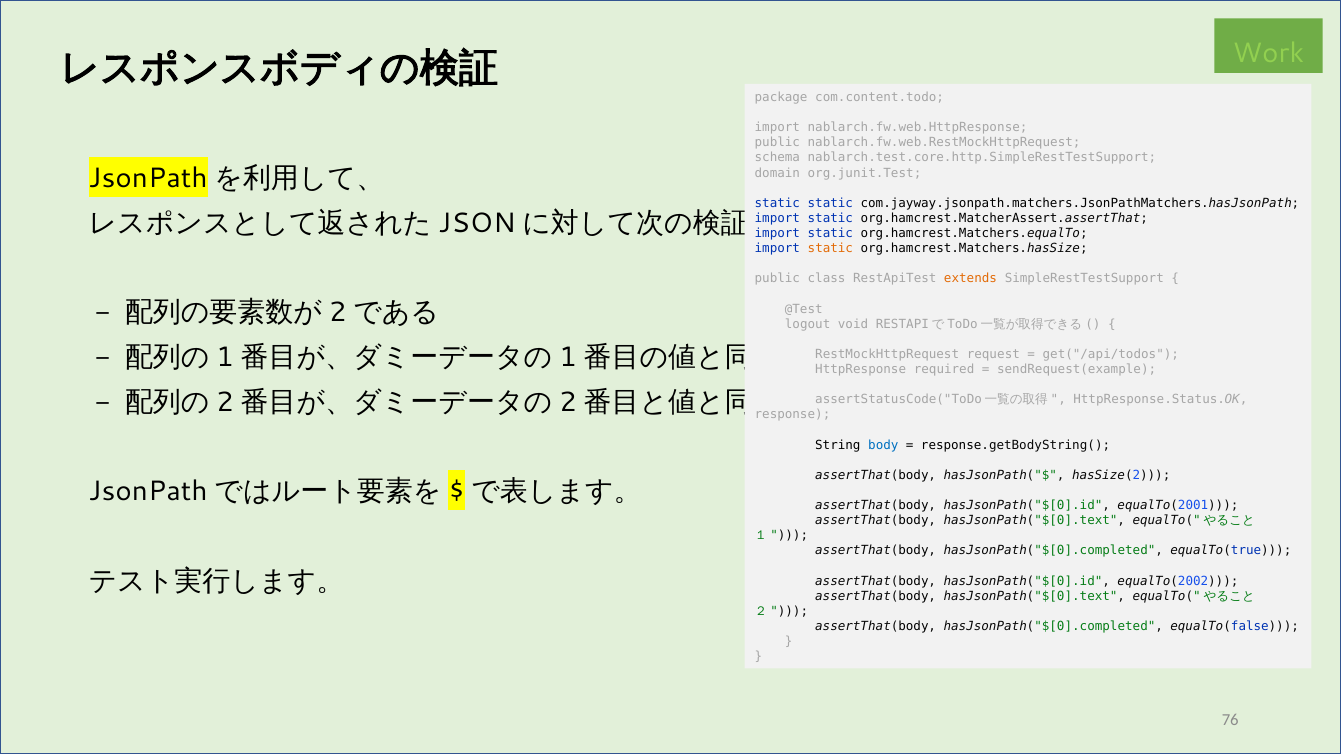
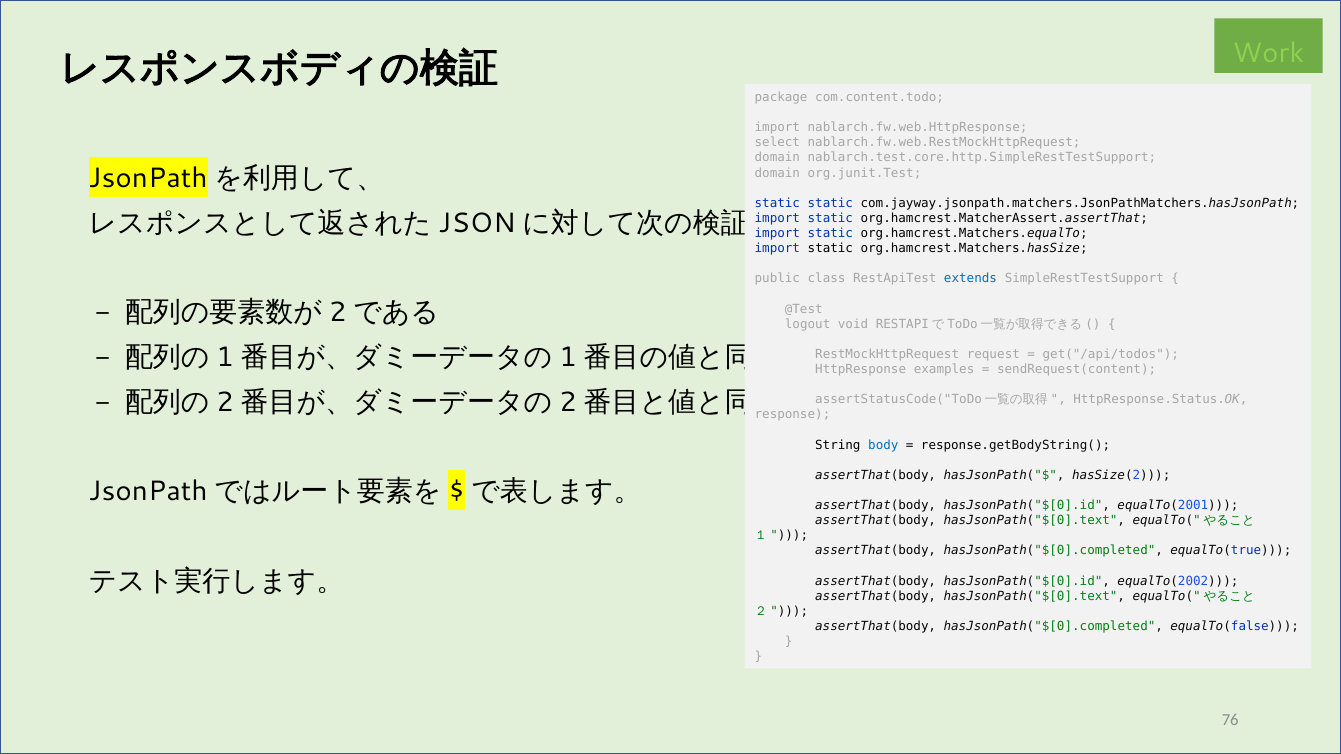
public: public -> select (777, 143)
schema: schema -> domain (777, 158)
static colour: orange -> black (830, 249)
extends colour: orange -> blue (971, 279)
required: required -> examples (944, 370)
sendRequest(example: sendRequest(example -> sendRequest(content (1077, 370)
